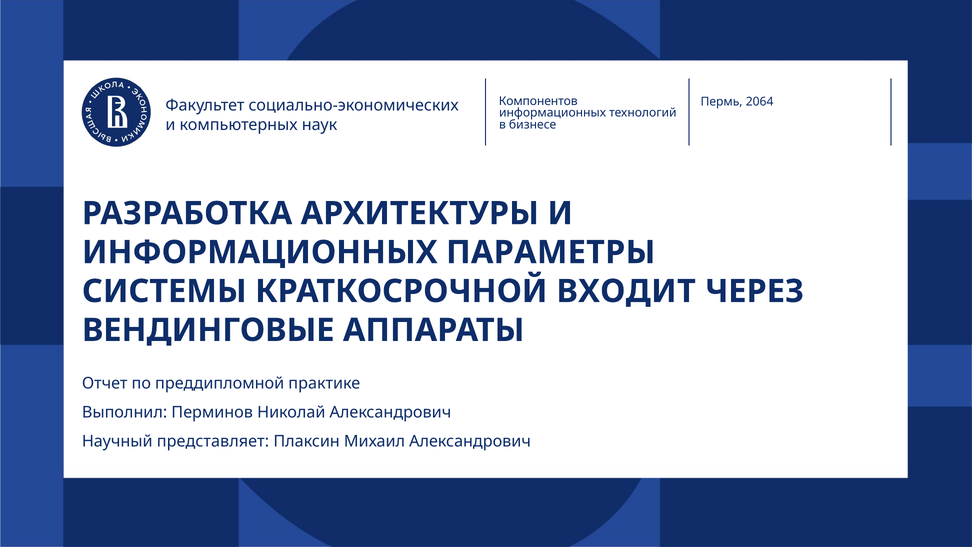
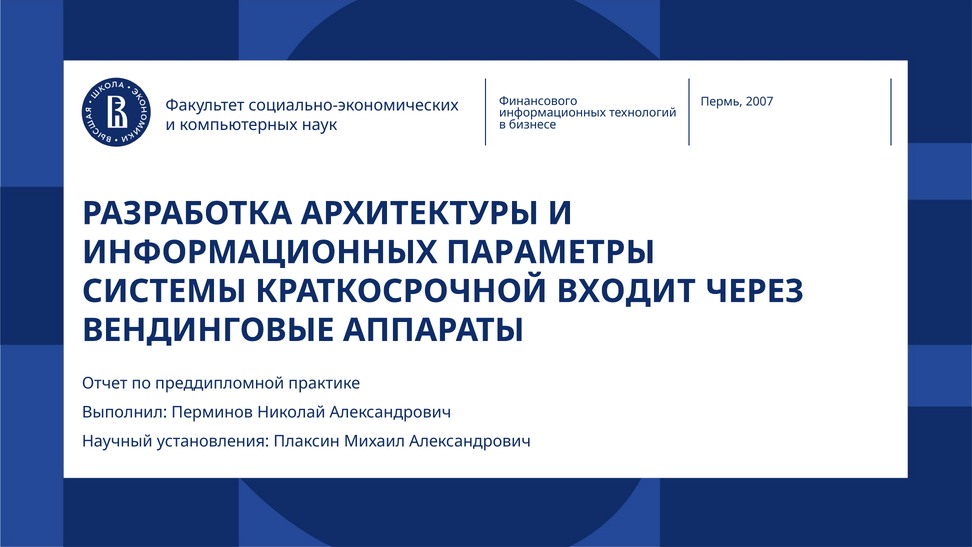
Компонентов: Компонентов -> Финансового (538, 101)
2064: 2064 -> 2007 (760, 102)
представляет: представляет -> установления (213, 441)
